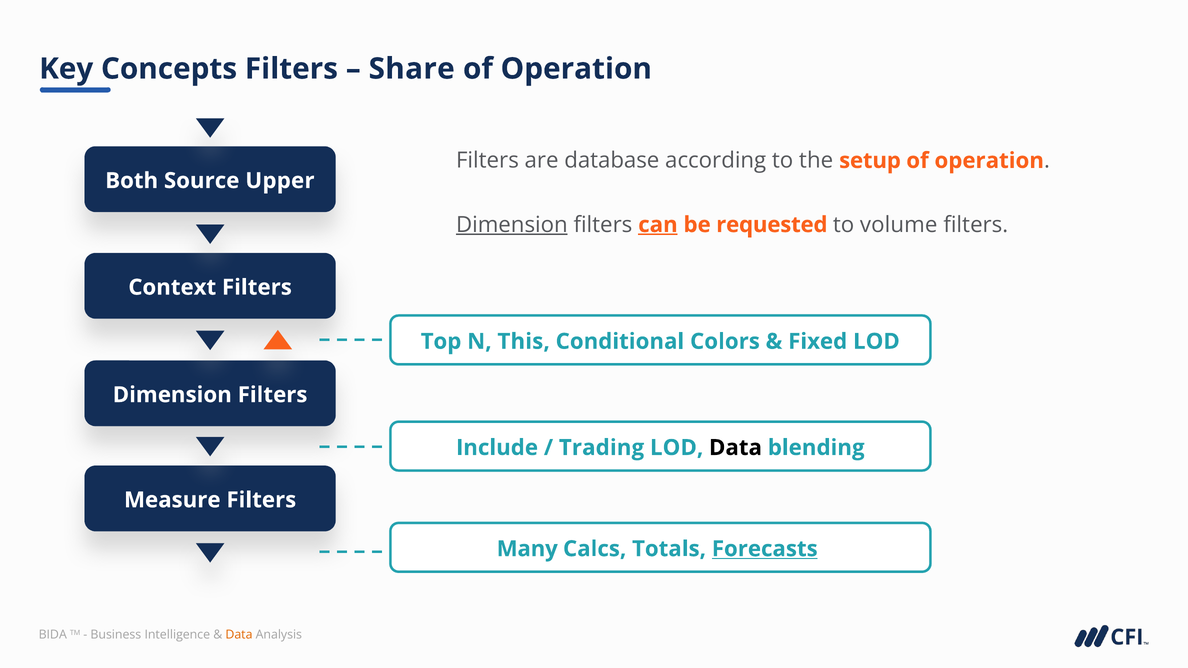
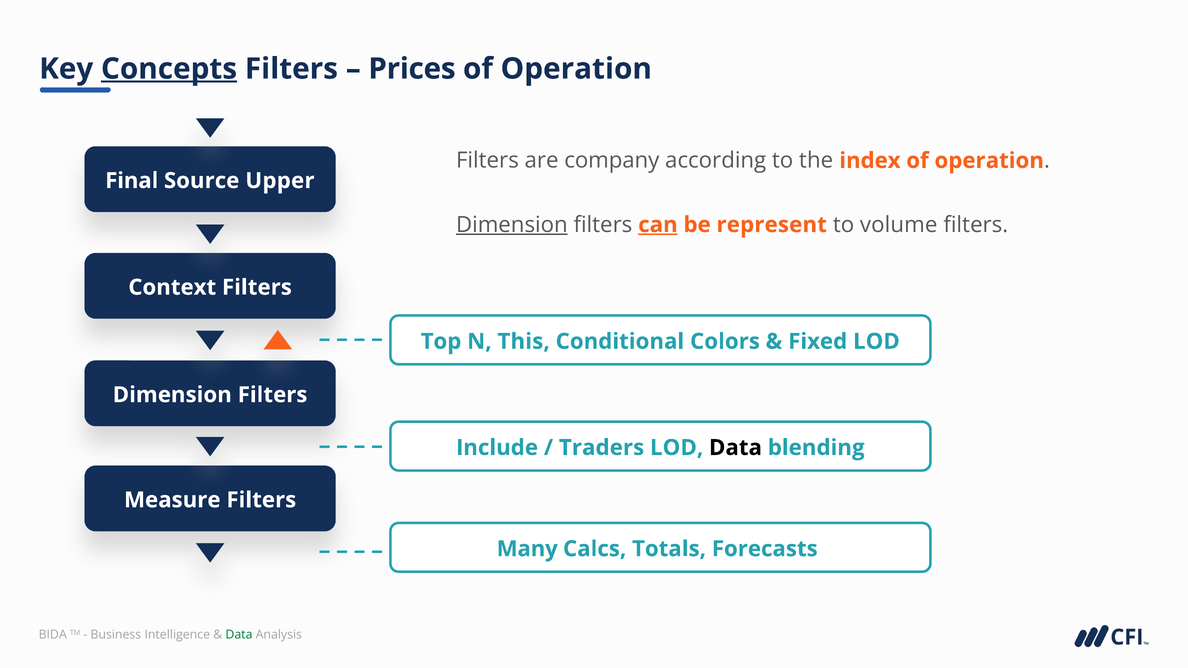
Concepts underline: none -> present (169, 69)
Share: Share -> Prices (412, 69)
database: database -> company (612, 161)
setup: setup -> index (870, 161)
Both: Both -> Final (132, 181)
requested: requested -> represent (772, 225)
Trading: Trading -> Traders (602, 448)
Forecasts underline: present -> none (765, 549)
Data colour: orange -> green (239, 635)
